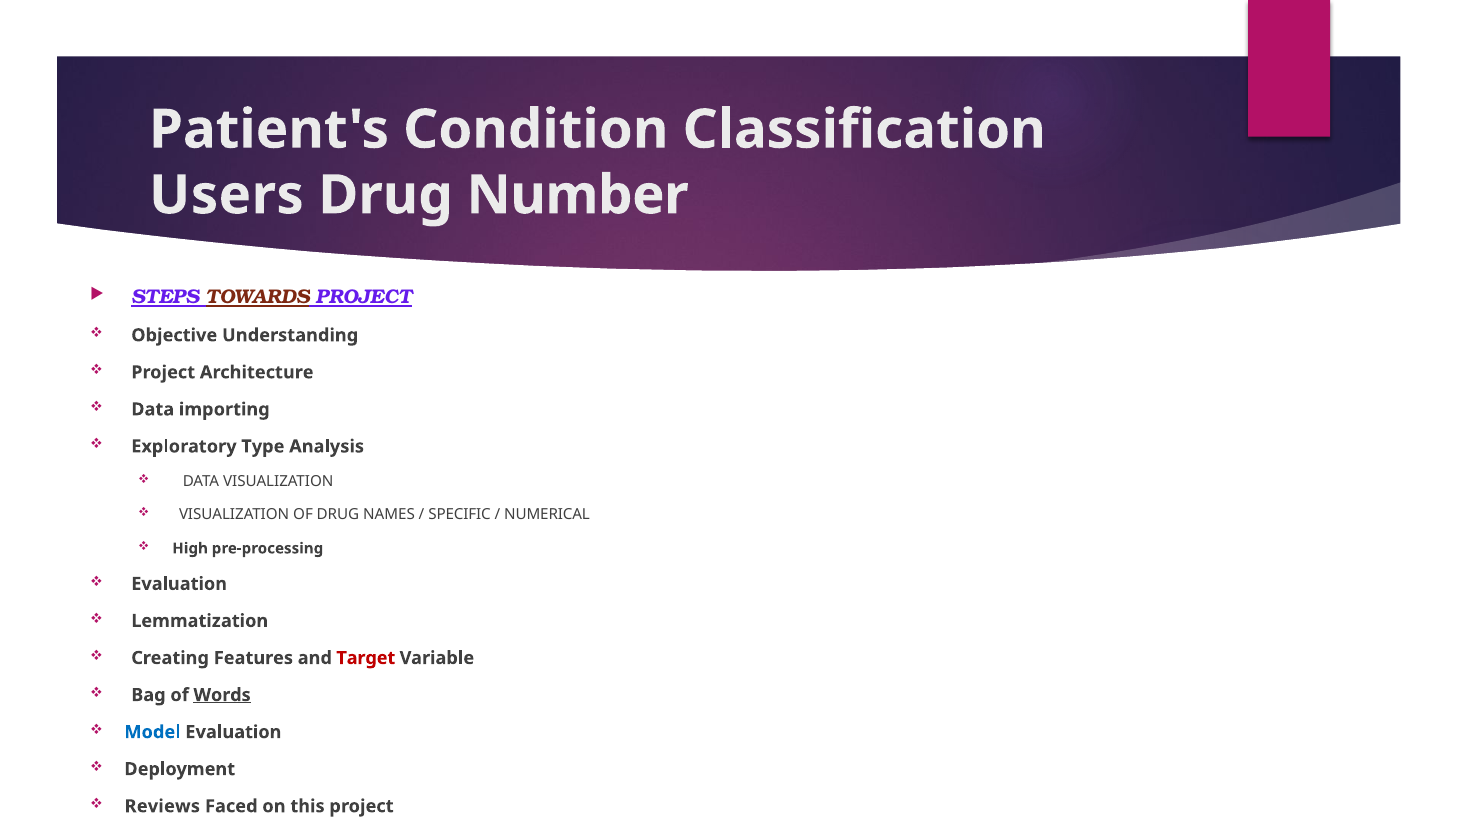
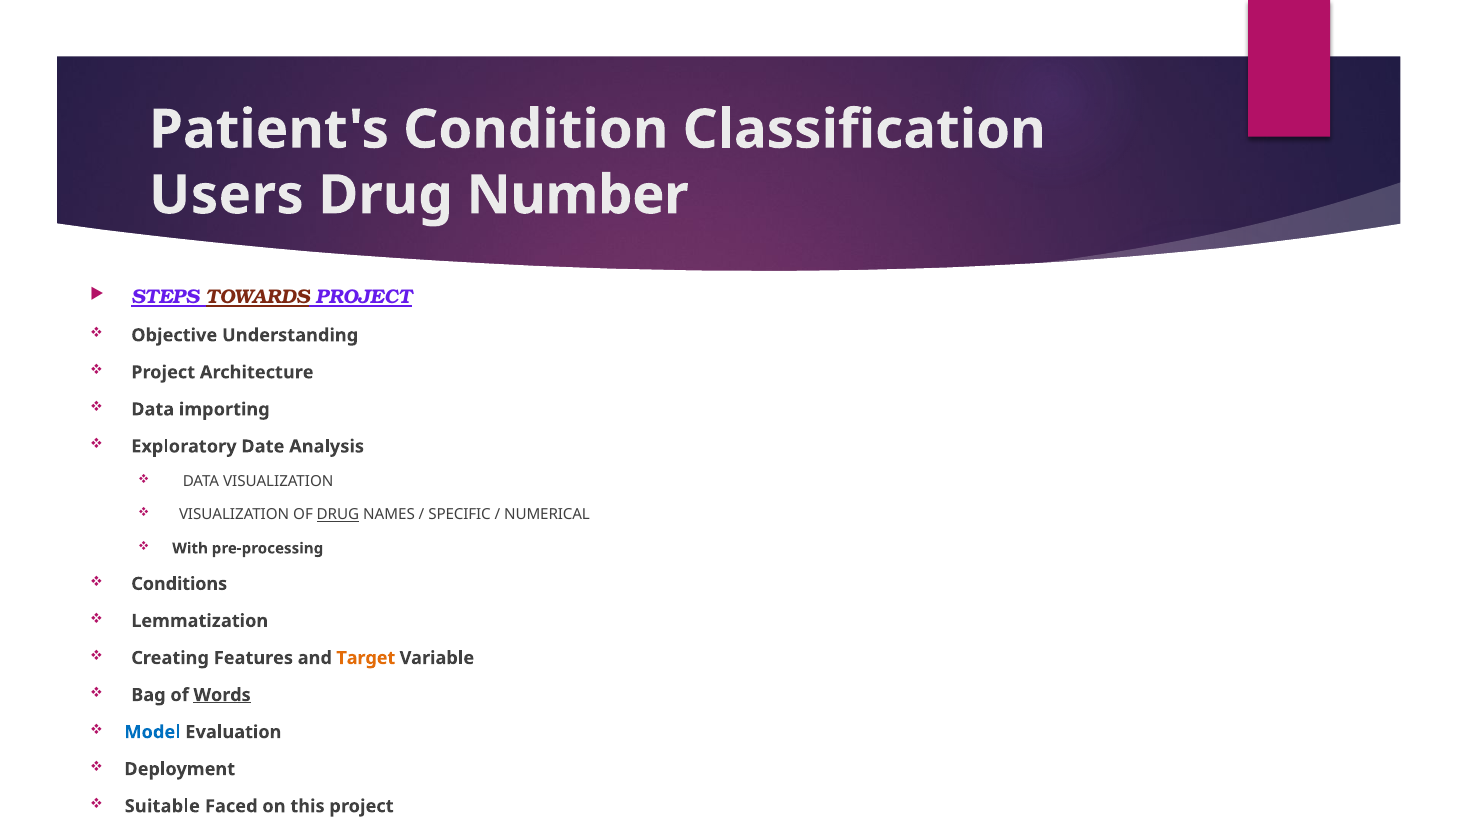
Type: Type -> Date (263, 447)
DRUG underline: none -> present (338, 515)
High: High -> With (190, 548)
Evaluation: Evaluation -> Conditions (179, 584)
Target colour: red -> orange (366, 658)
Reviews: Reviews -> Suitable (162, 806)
